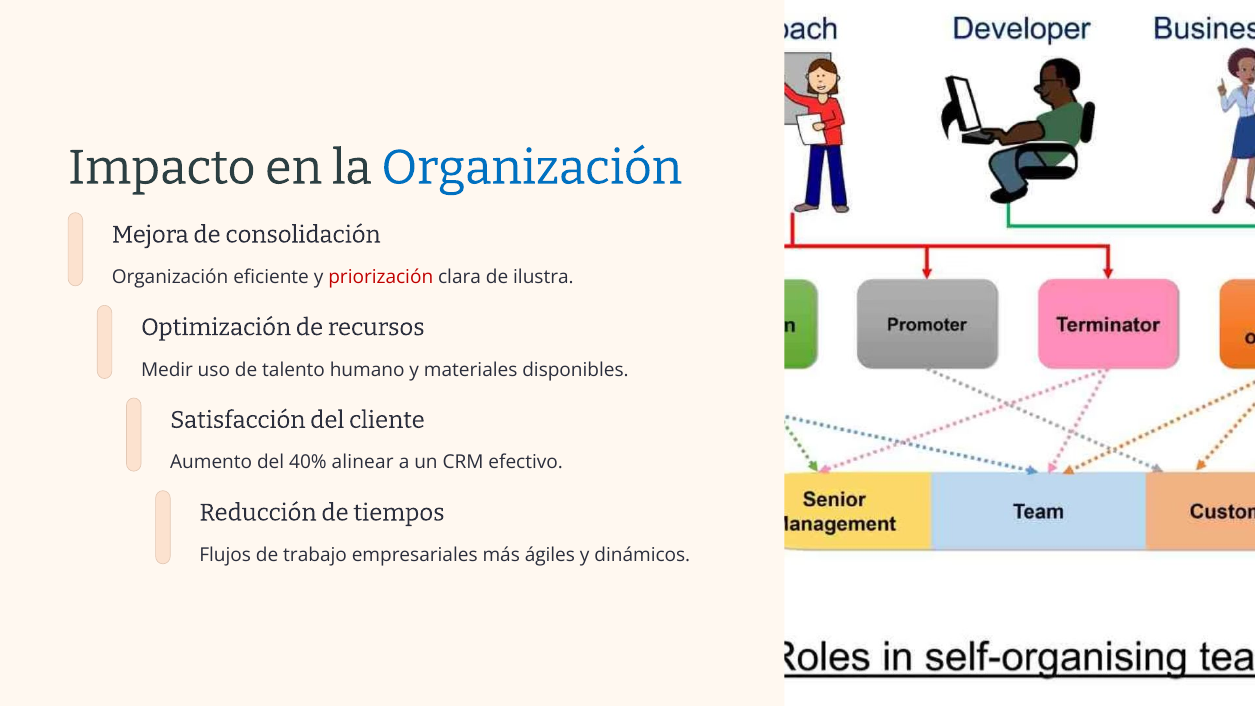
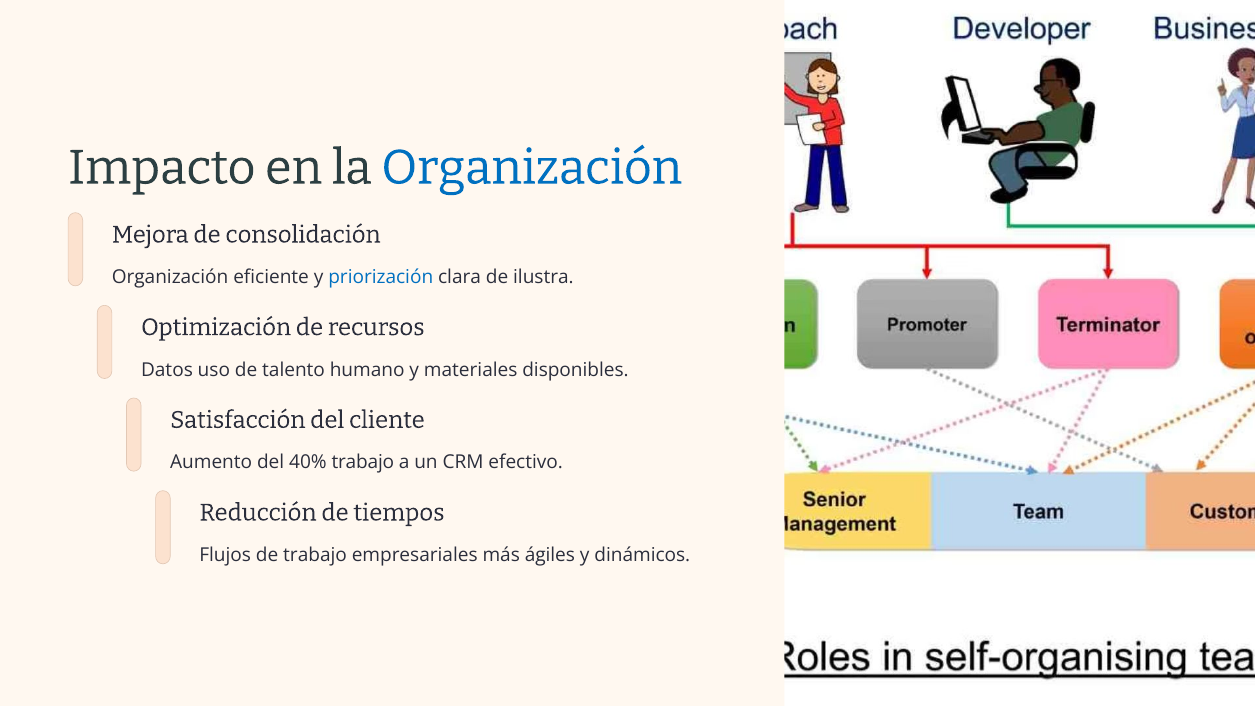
priorización colour: red -> blue (381, 277)
Medir: Medir -> Datos (167, 370)
40% alinear: alinear -> trabajo (363, 463)
